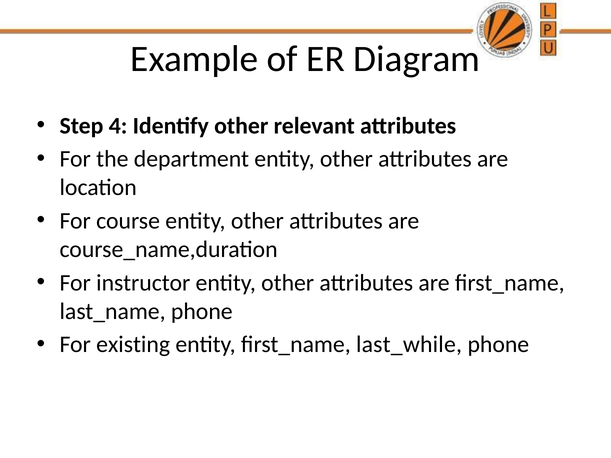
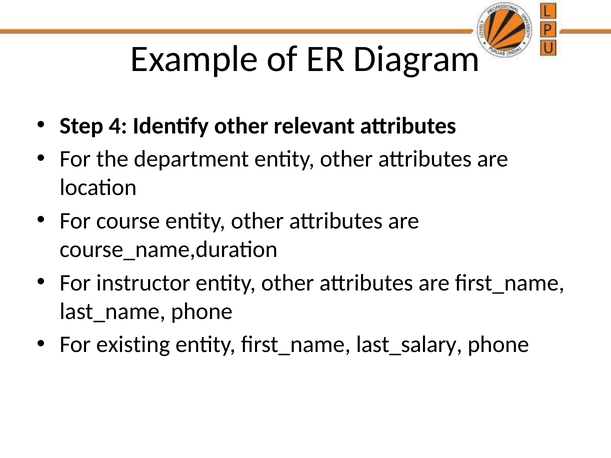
last_while: last_while -> last_salary (409, 345)
